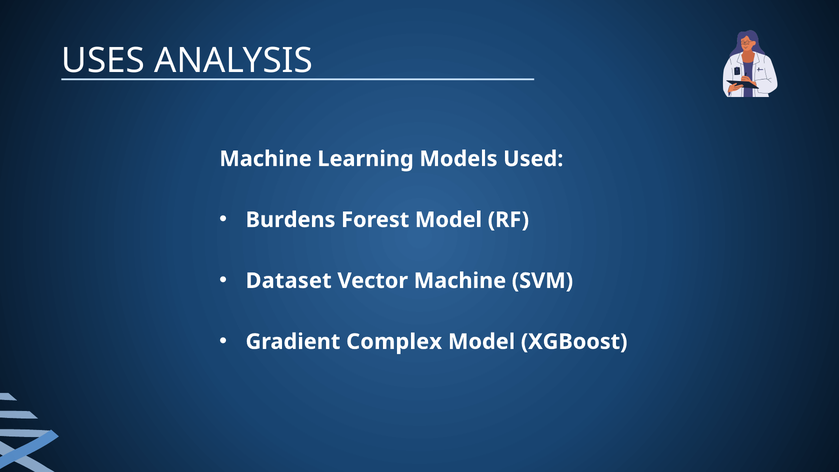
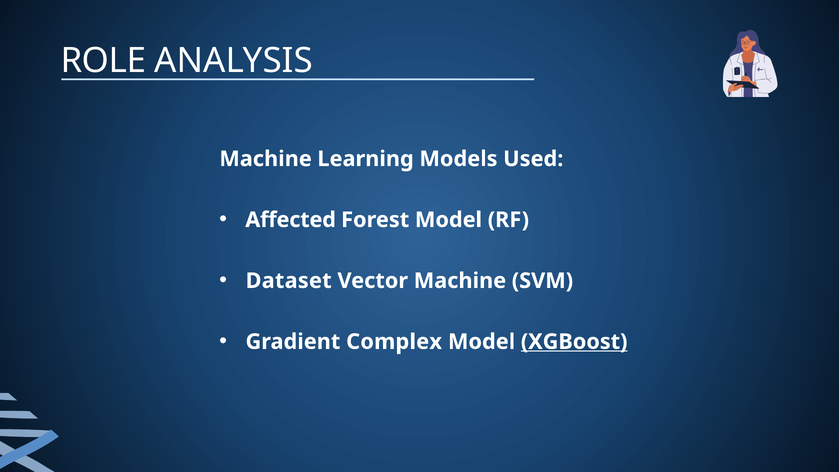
USES: USES -> ROLE (103, 61)
Burdens: Burdens -> Affected (291, 220)
XGBoost underline: none -> present (574, 342)
